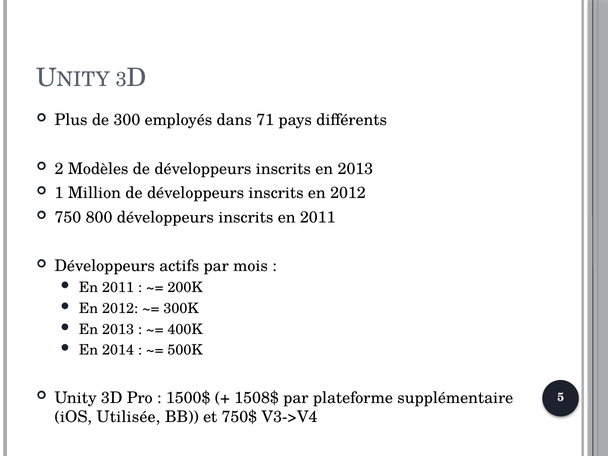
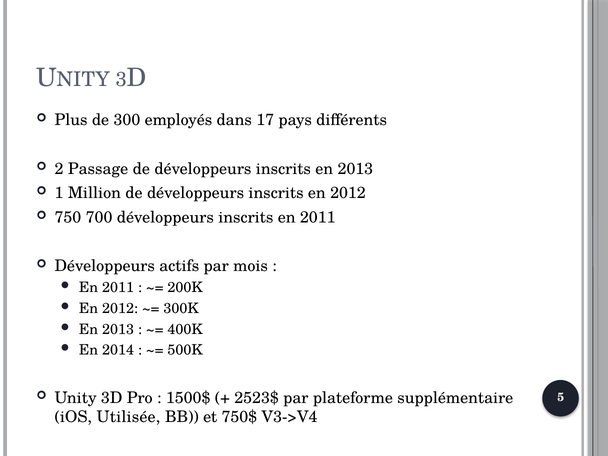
71: 71 -> 17 (265, 120)
Modèles: Modèles -> Passage (98, 169)
800: 800 -> 700 (99, 217)
1508$: 1508$ -> 2523$ (257, 398)
